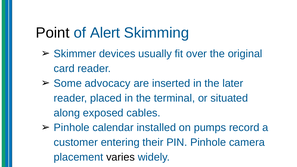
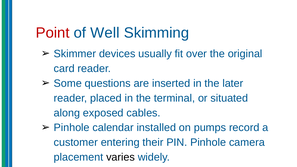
Point colour: black -> red (53, 33)
Alert: Alert -> Well (105, 33)
advocacy: advocacy -> questions (108, 83)
